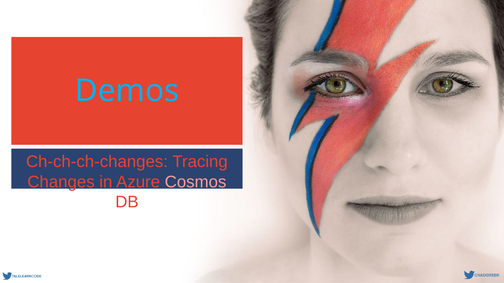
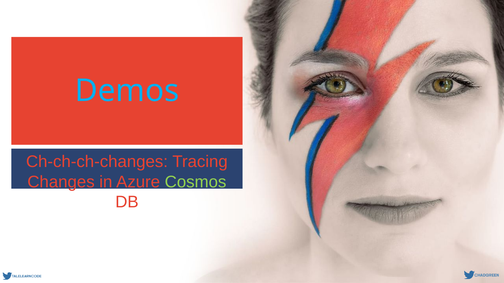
Cosmos colour: pink -> light green (196, 182)
